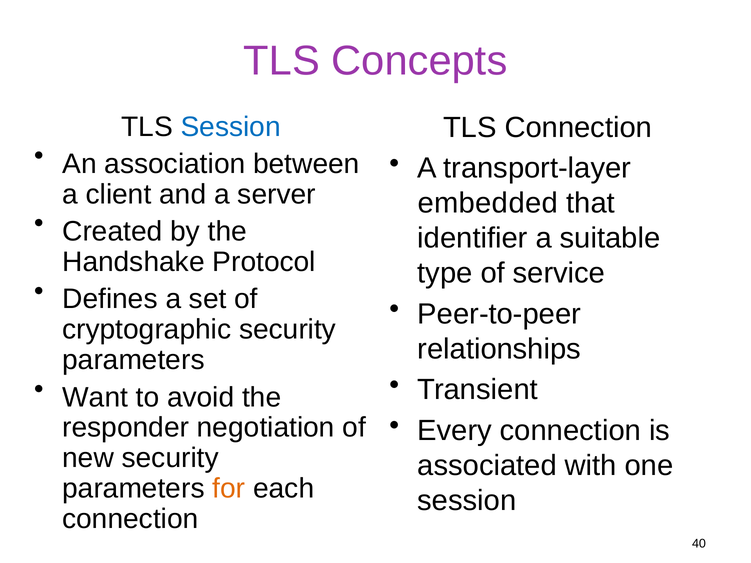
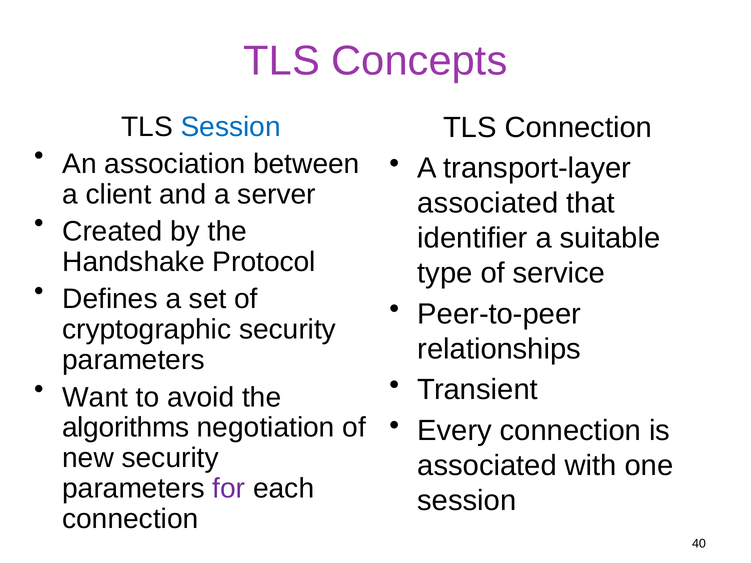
embedded: embedded -> associated (488, 203)
responder: responder -> algorithms (126, 428)
for colour: orange -> purple (229, 489)
